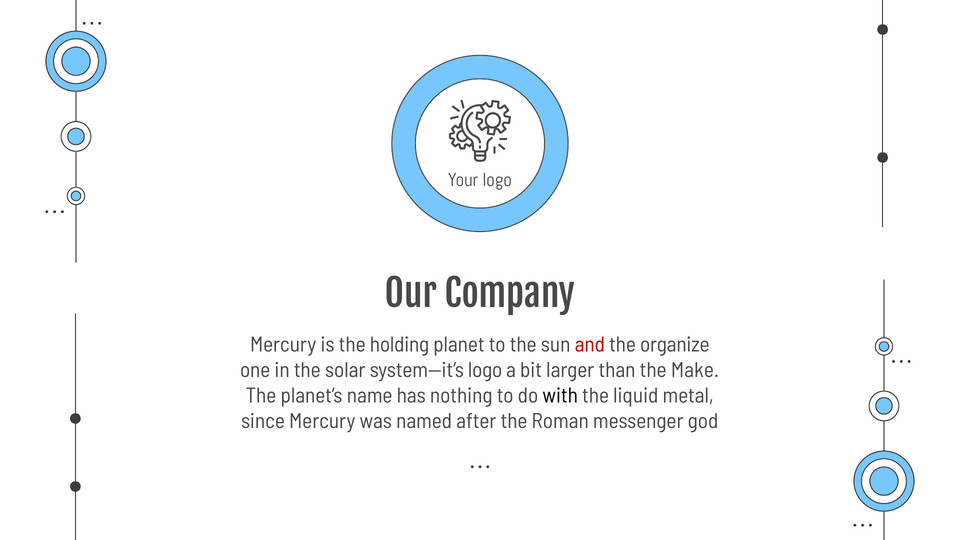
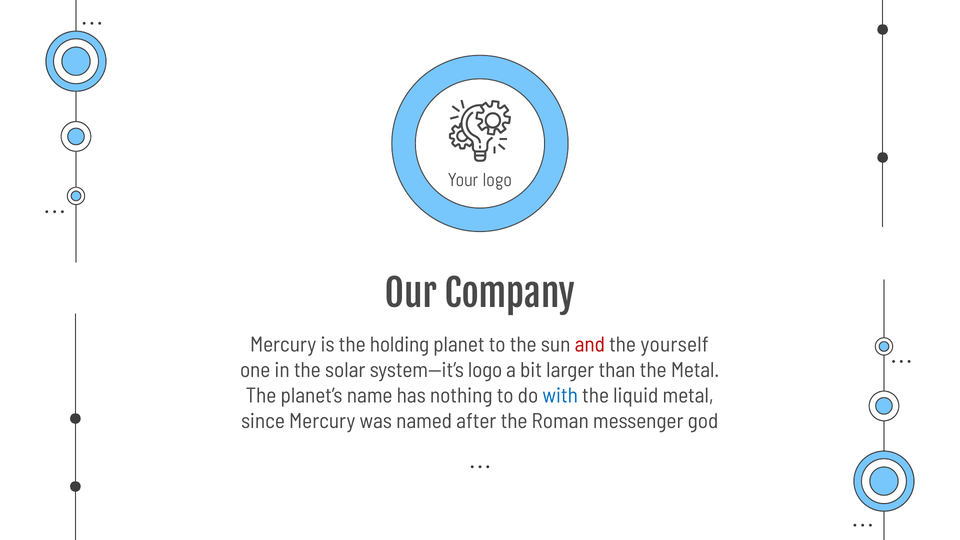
organize: organize -> yourself (675, 345)
the Make: Make -> Metal (695, 370)
with colour: black -> blue (560, 396)
